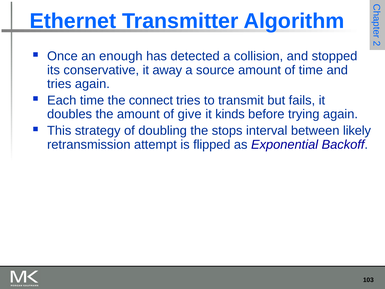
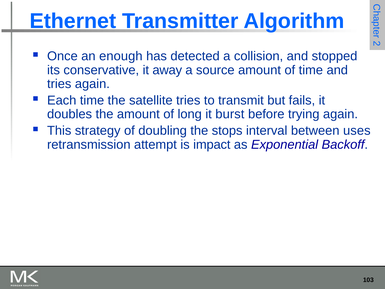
connect: connect -> satellite (151, 100)
give: give -> long (190, 114)
kinds: kinds -> burst (230, 114)
likely: likely -> uses (357, 131)
flipped: flipped -> impact (212, 144)
